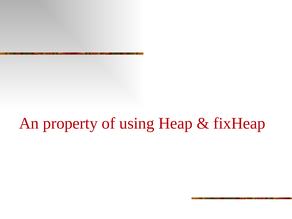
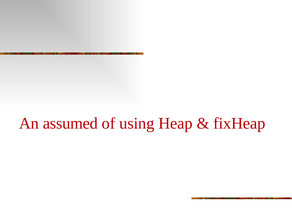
property: property -> assumed (70, 123)
